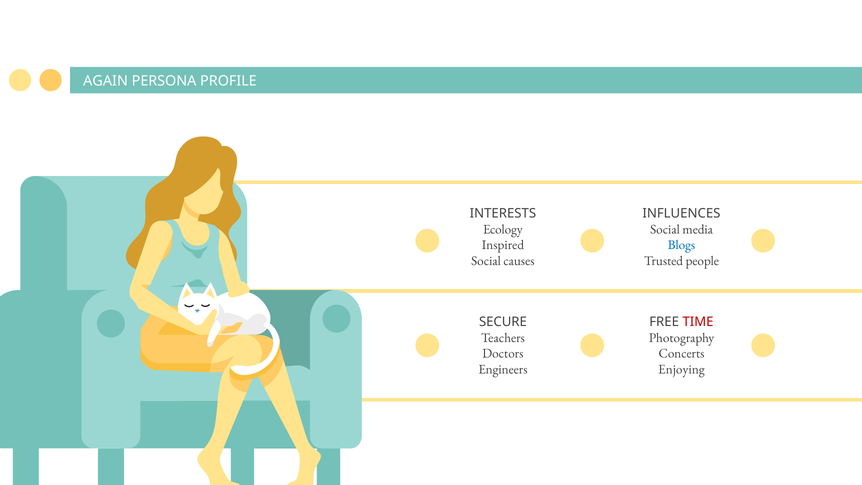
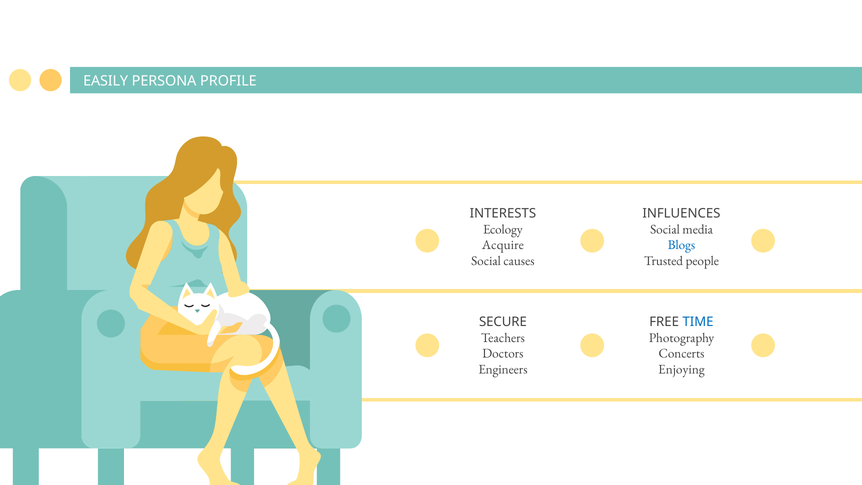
AGAIN: AGAIN -> EASILY (106, 81)
Inspired: Inspired -> Acquire (503, 245)
TIME colour: red -> blue (698, 322)
